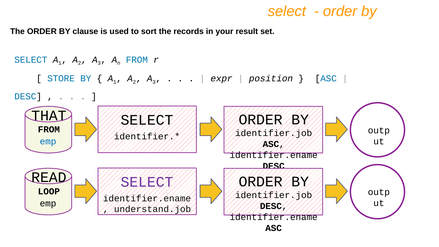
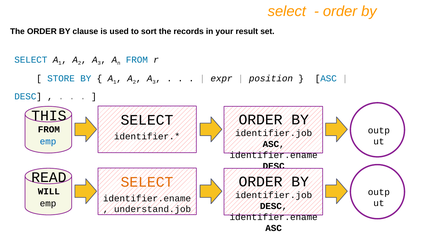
THAT: THAT -> THIS (49, 116)
SELECT colour: purple -> orange (147, 182)
LOOP: LOOP -> WILL (49, 191)
